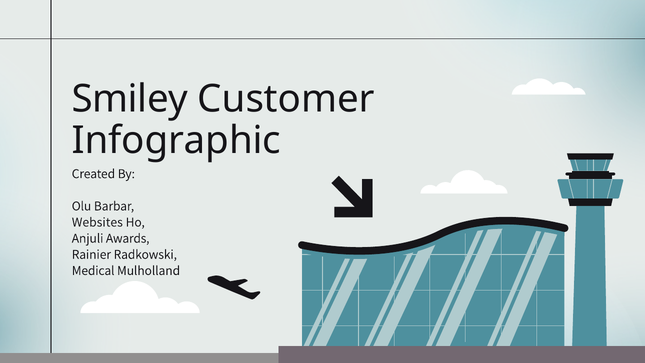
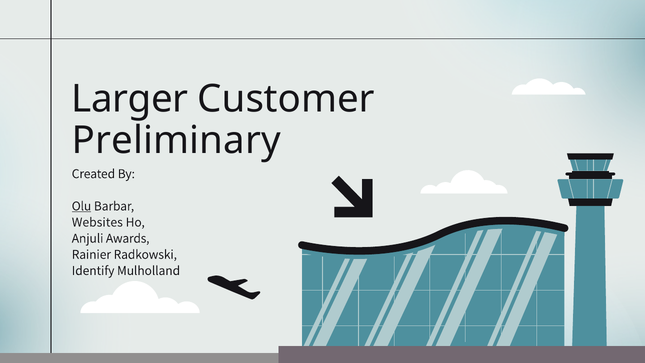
Smiley: Smiley -> Larger (130, 99)
Infographic: Infographic -> Preliminary (176, 141)
Olu underline: none -> present (82, 206)
Medical: Medical -> Identify (93, 270)
